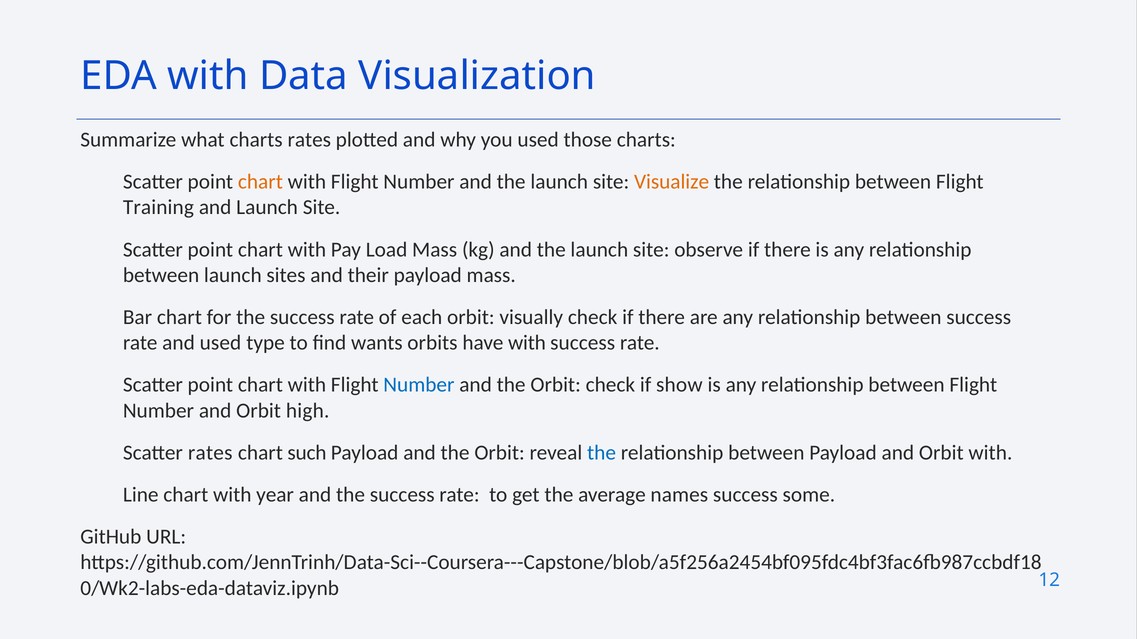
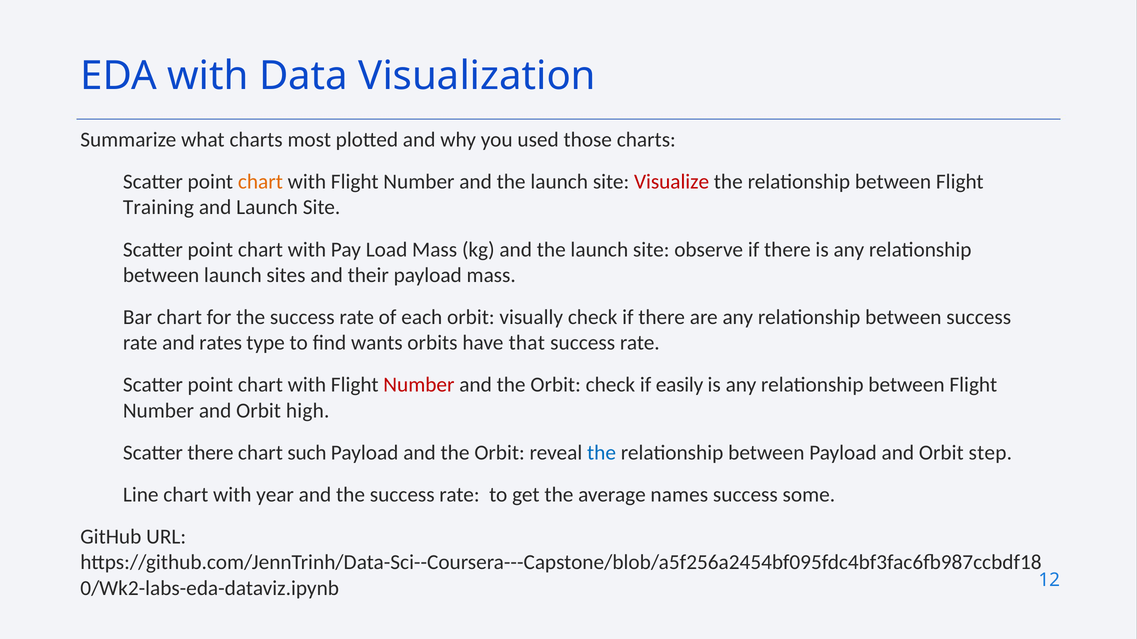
charts rates: rates -> most (309, 140)
Visualize colour: orange -> red (672, 182)
and used: used -> rates (221, 343)
have with: with -> that (527, 343)
Number colour: blue -> red (419, 385)
show: show -> easily (680, 385)
Scatter rates: rates -> there (210, 453)
Orbit with: with -> step (990, 453)
